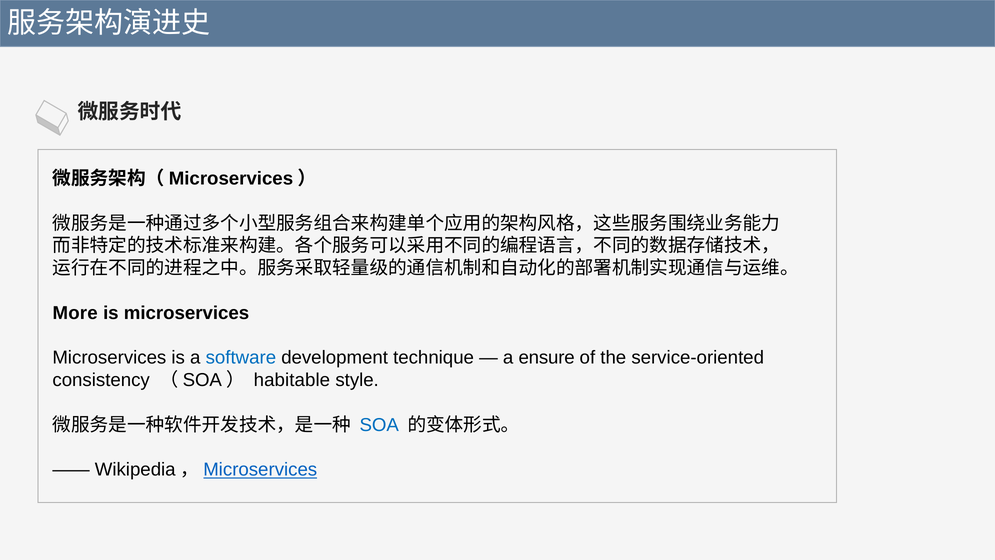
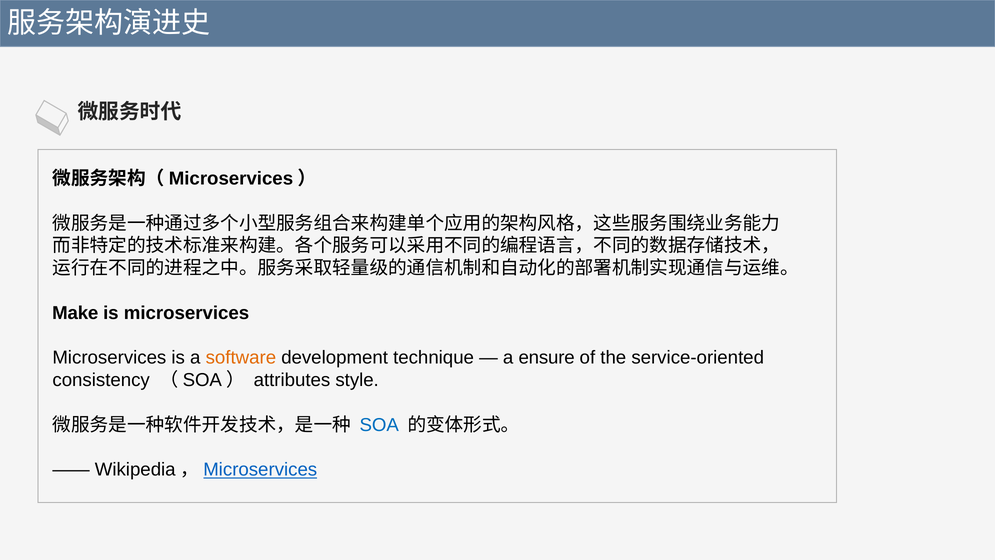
More: More -> Make (75, 313)
software colour: blue -> orange (241, 358)
habitable: habitable -> attributes (292, 380)
